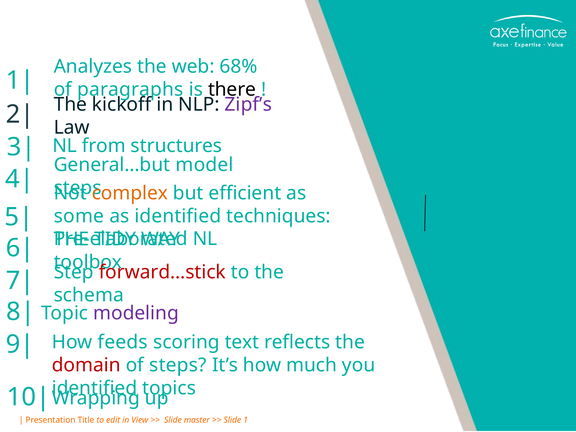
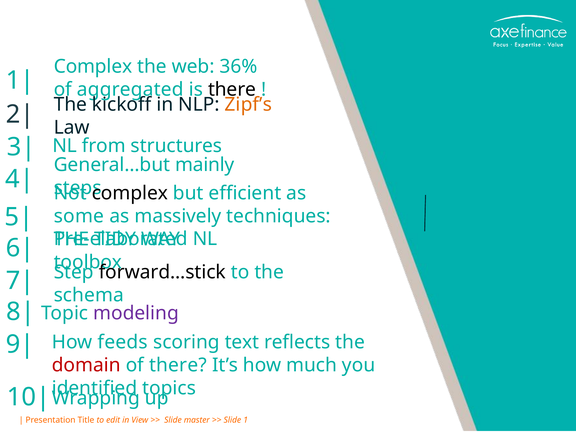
Analyzes: Analyzes -> Complex (93, 67)
68%: 68% -> 36% (239, 67)
paragraphs: paragraphs -> aggregated (130, 90)
Zipf’s colour: purple -> orange (248, 105)
model: model -> mainly (205, 165)
complex colour: orange -> black (130, 193)
as identified: identified -> massively (178, 216)
forward…stick colour: red -> black (162, 272)
of steps: steps -> there (178, 365)
